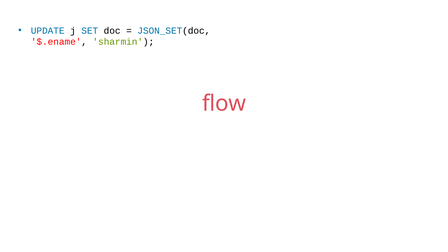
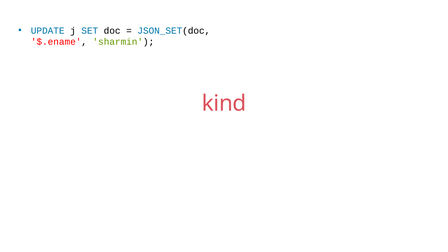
flow: flow -> kind (224, 103)
